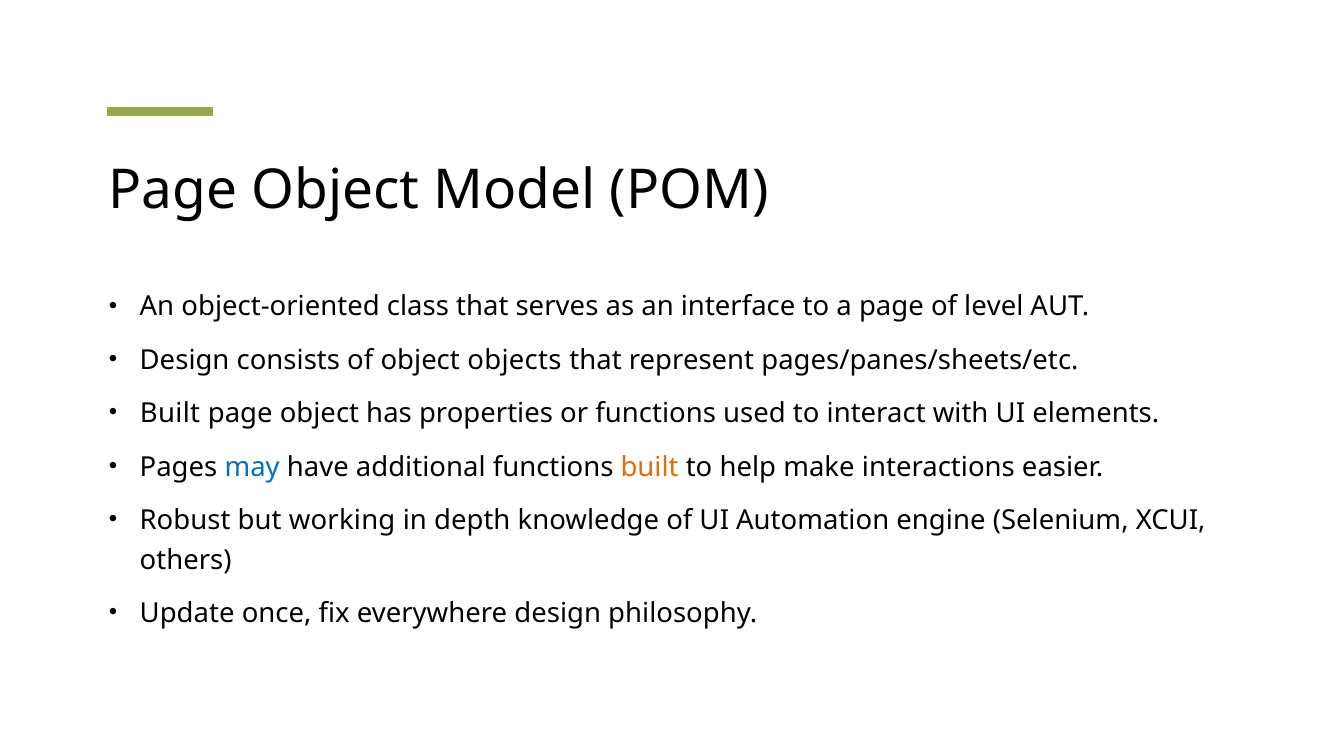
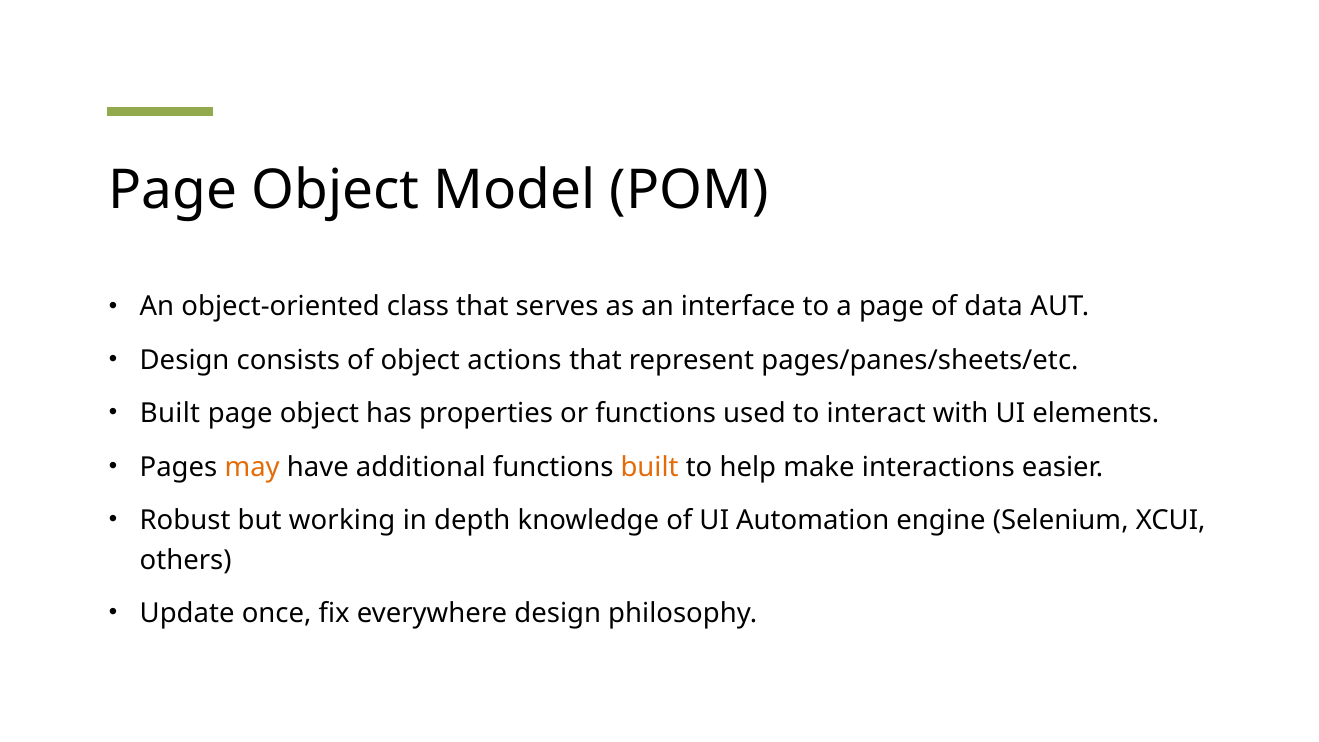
level: level -> data (994, 307)
objects: objects -> actions (514, 360)
may colour: blue -> orange (252, 467)
